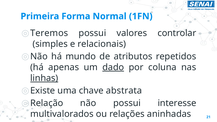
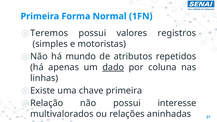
controlar: controlar -> registros (177, 33)
relacionais: relacionais -> motoristas (102, 44)
linhas underline: present -> none (44, 78)
chave abstrata: abstrata -> primeira (124, 91)
